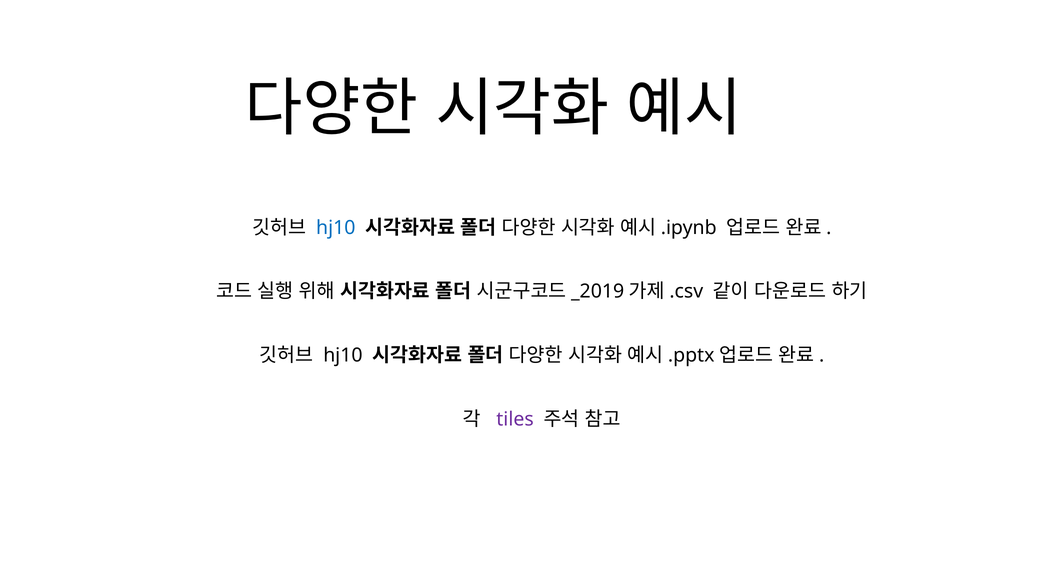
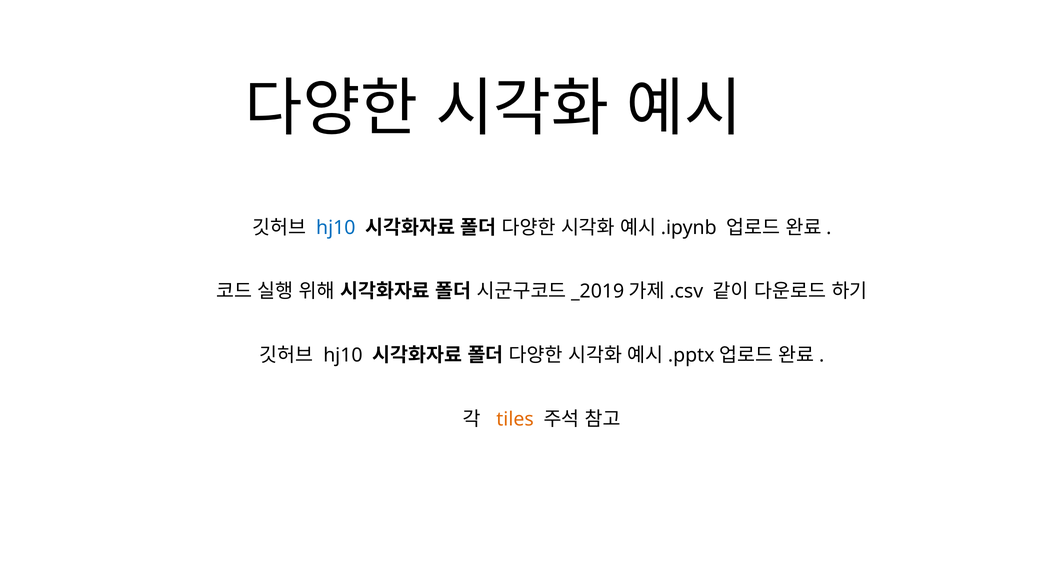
tiles colour: purple -> orange (515, 419)
